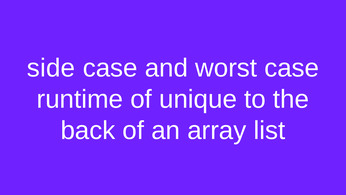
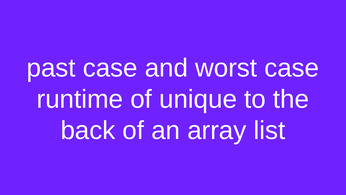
side: side -> past (51, 68)
